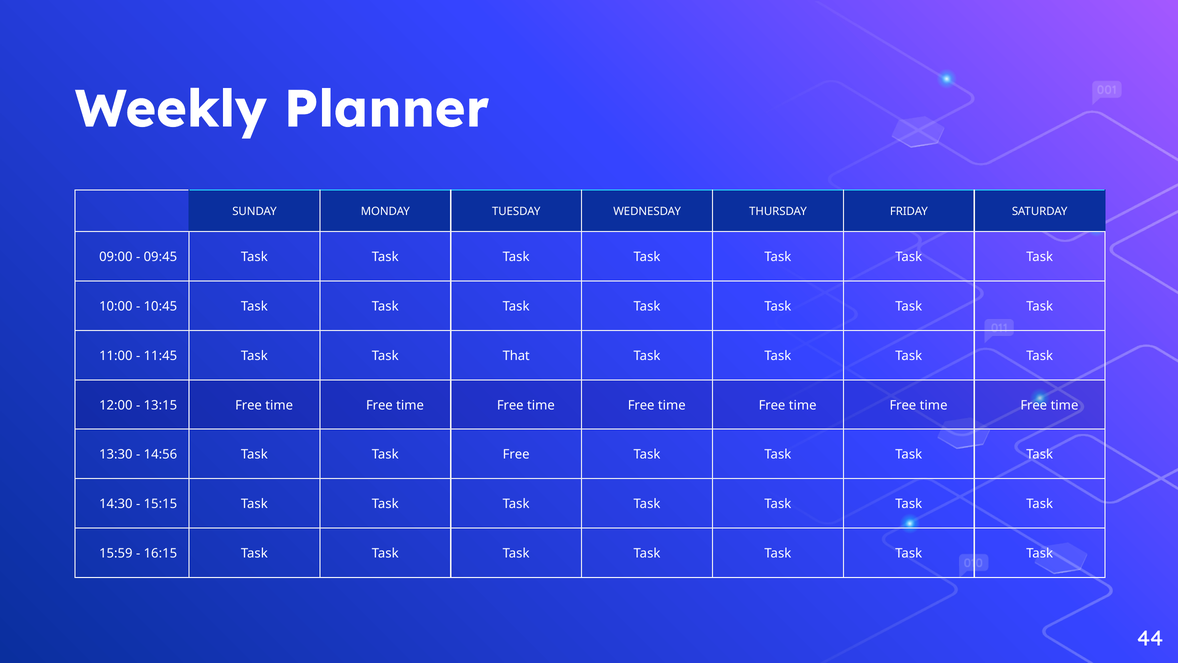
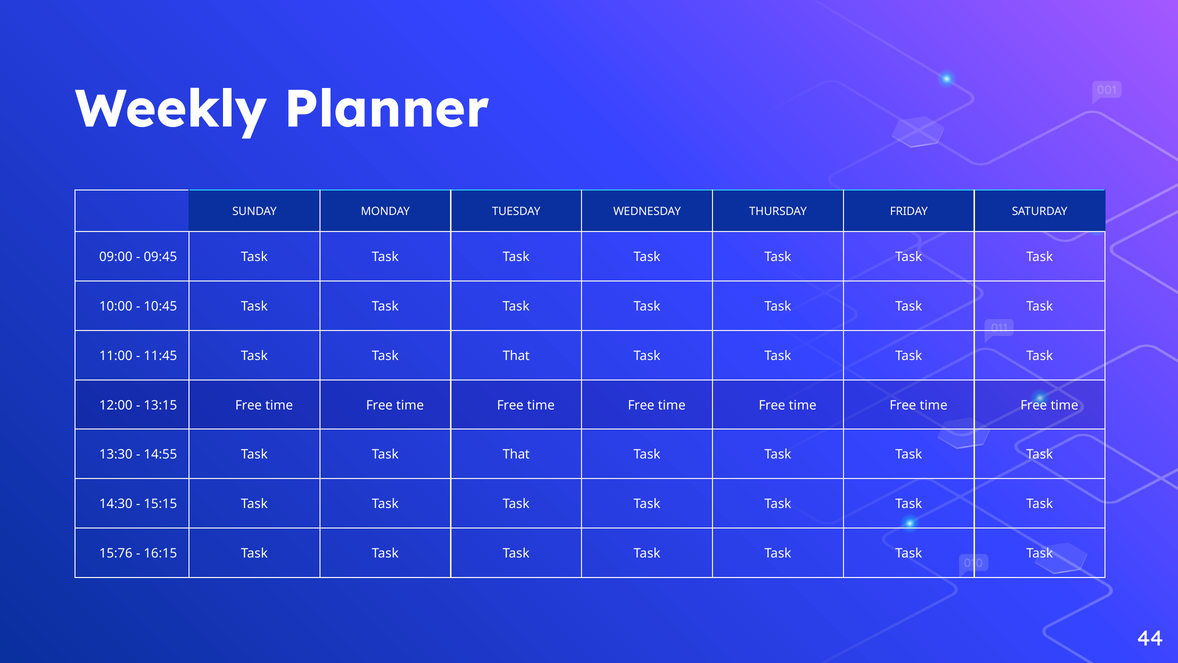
14:56: 14:56 -> 14:55 (160, 454)
Free: Free -> That (516, 454)
15:59: 15:59 -> 15:76 (116, 553)
